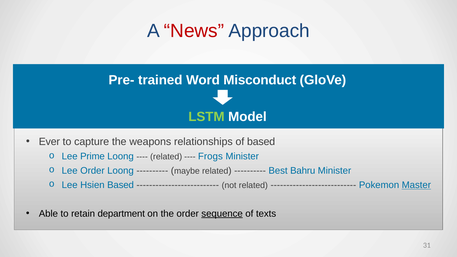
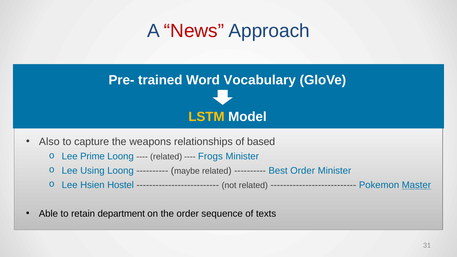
Misconduct: Misconduct -> Vocabulary (260, 80)
LSTM colour: light green -> yellow (206, 117)
Ever: Ever -> Also (49, 142)
Lee Order: Order -> Using (92, 171)
Best Bahru: Bahru -> Order (303, 171)
Hsien Based: Based -> Hostel (121, 185)
sequence underline: present -> none (222, 214)
